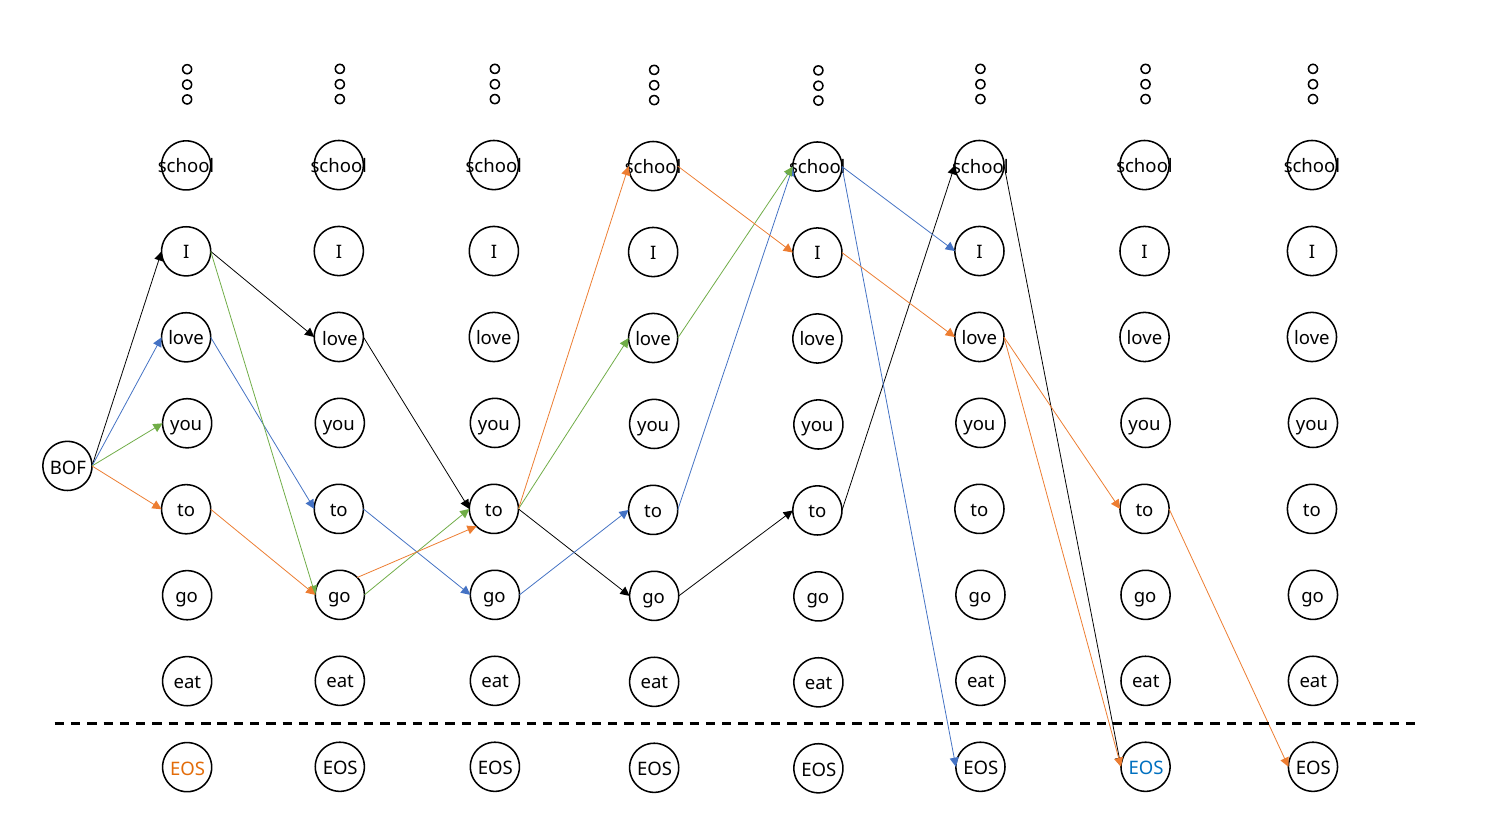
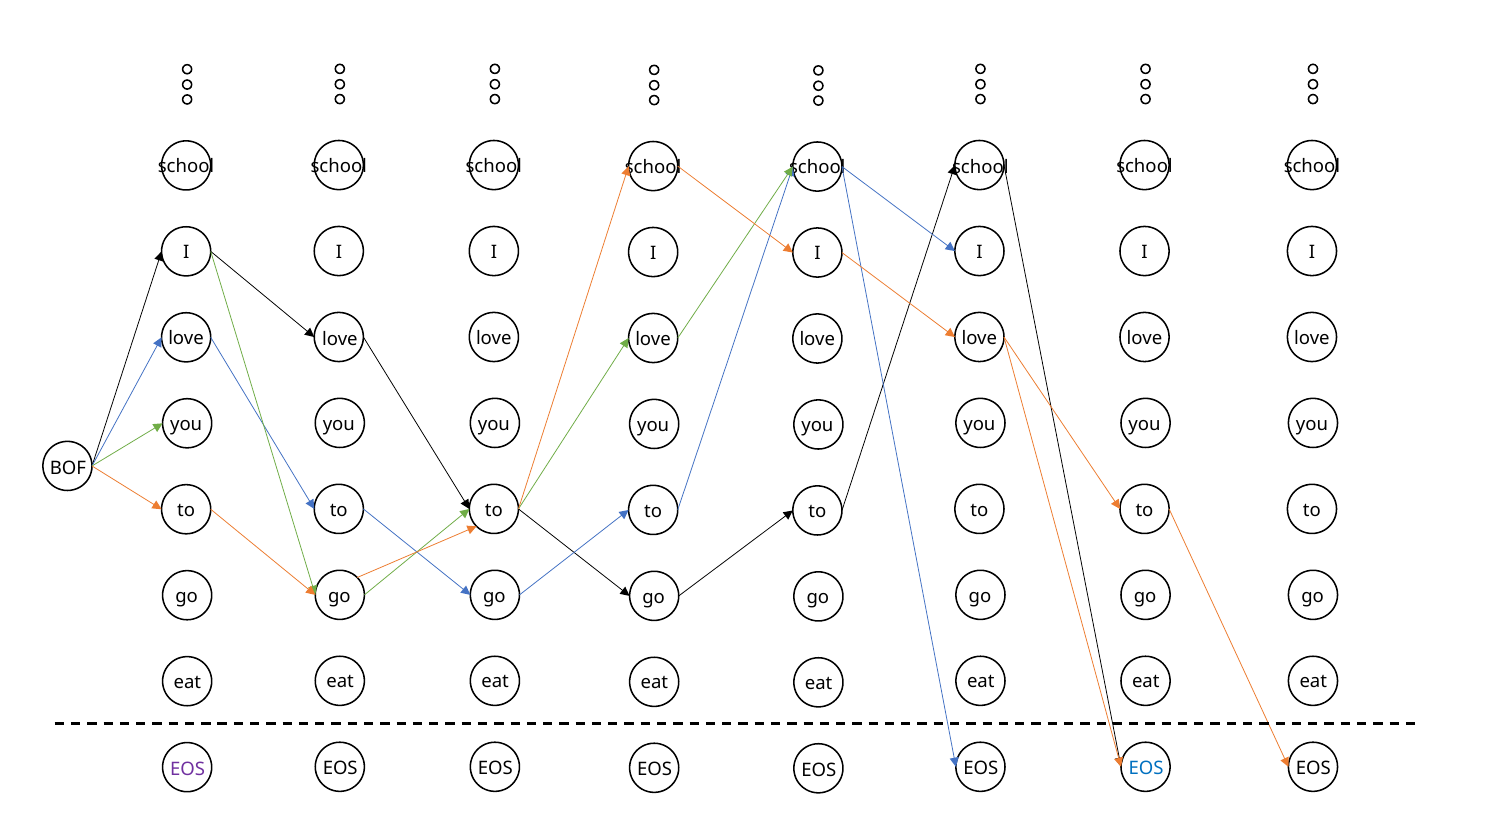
EOS colour: orange -> purple (188, 769)
